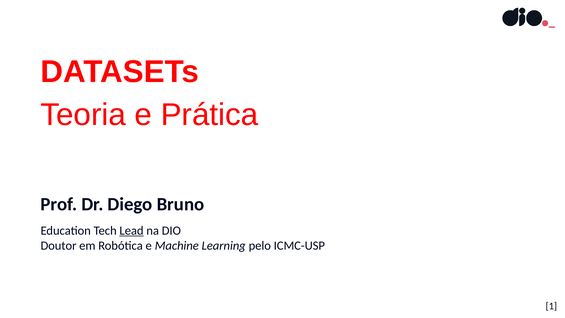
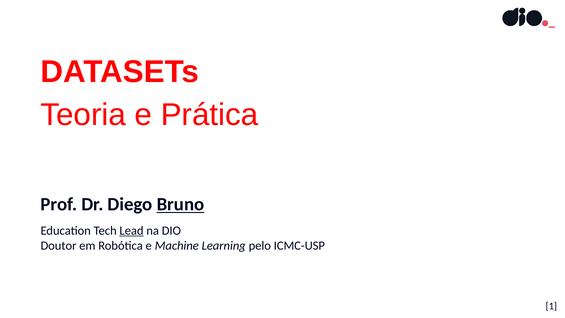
Bruno underline: none -> present (181, 204)
